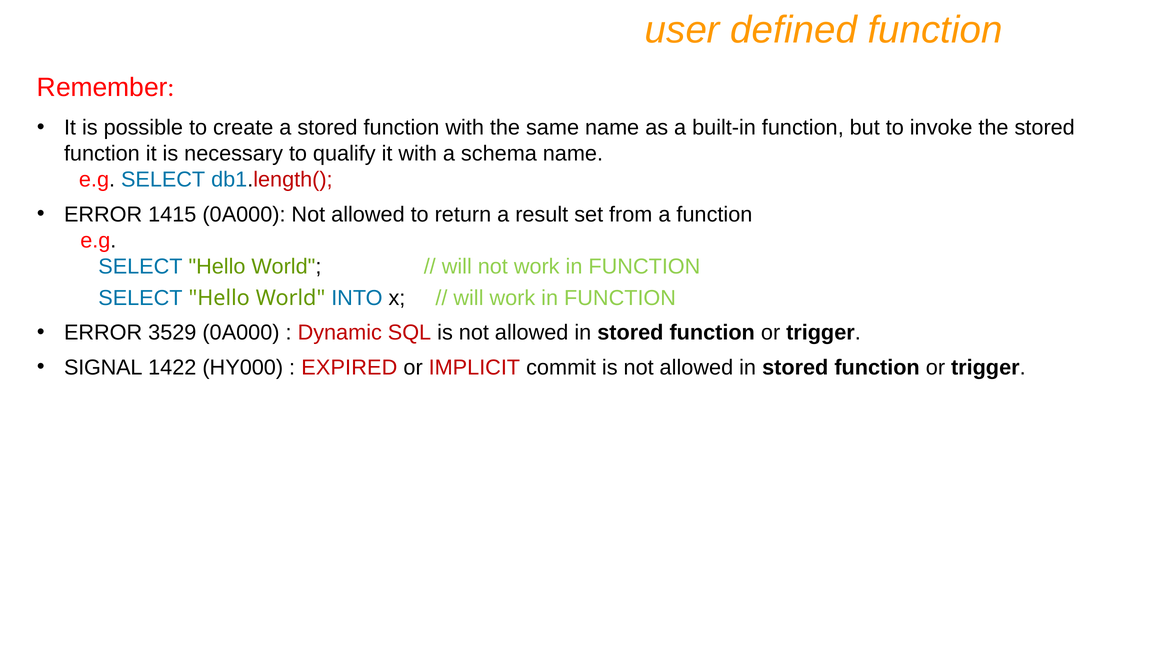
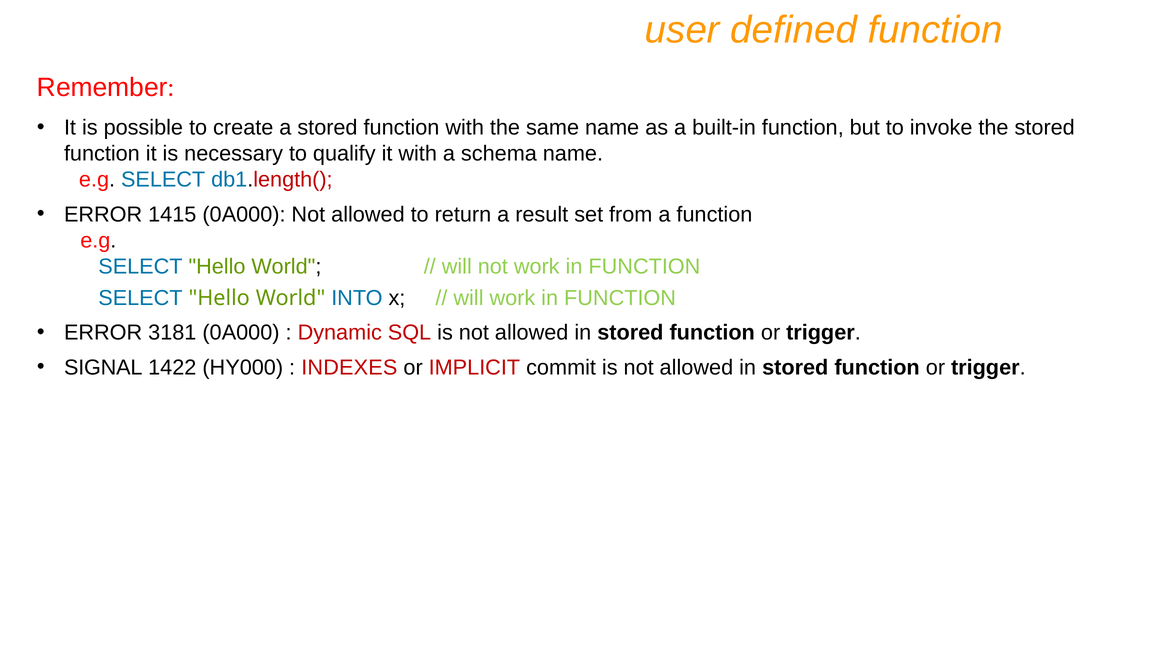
3529: 3529 -> 3181 (172, 333)
EXPIRED: EXPIRED -> INDEXES (349, 368)
